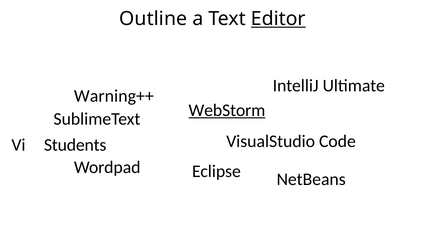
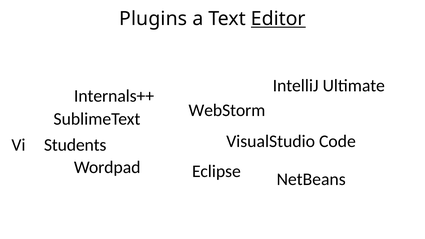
Outline: Outline -> Plugins (153, 19)
Warning++: Warning++ -> Internals++ (114, 96)
WebStorm underline: present -> none (227, 110)
